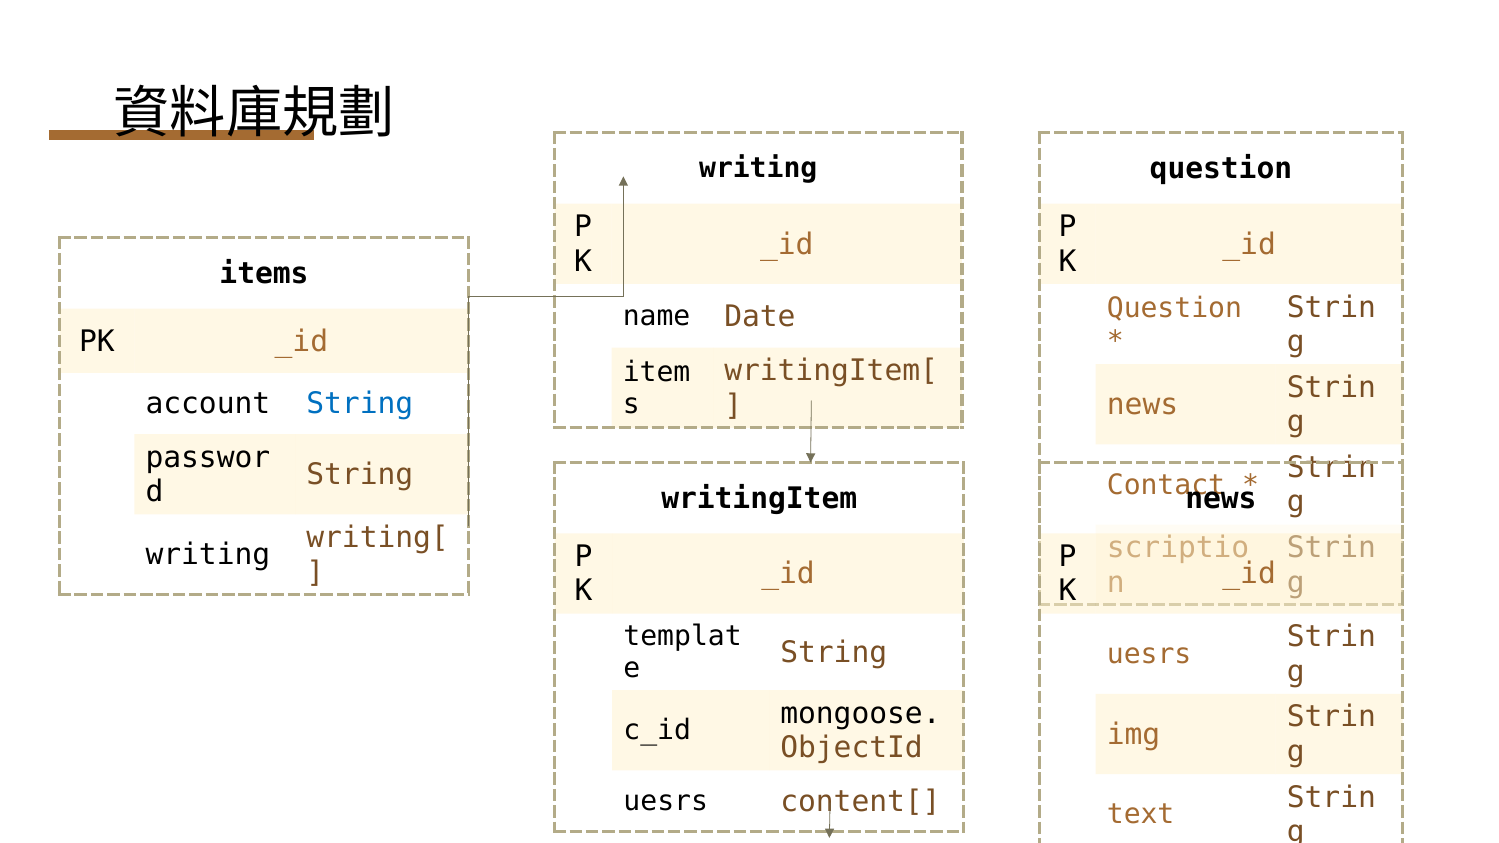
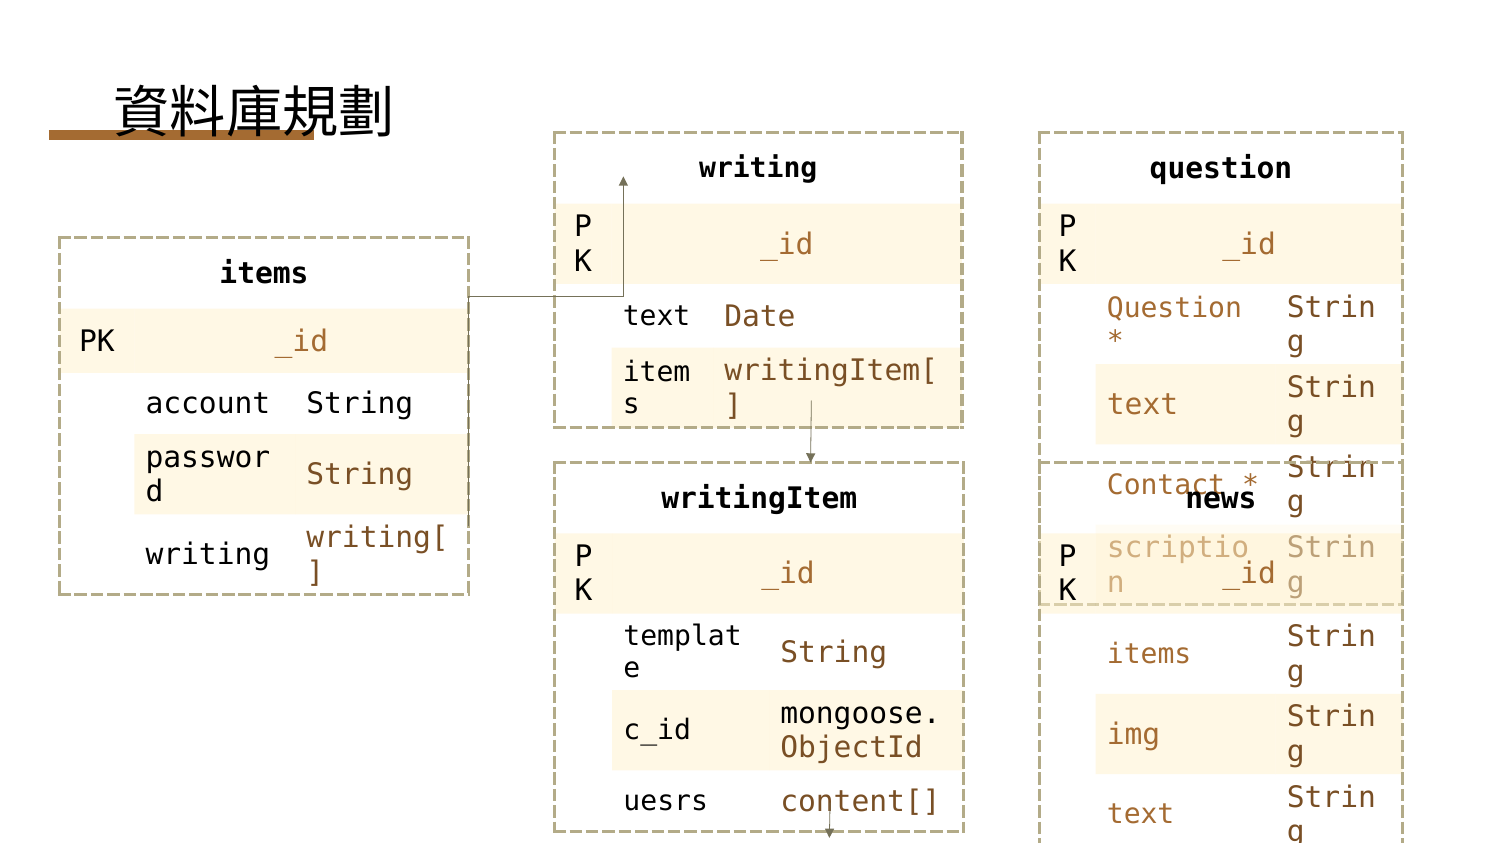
name: name -> text (657, 316)
String colour: blue -> black (360, 404)
news: news -> text (1143, 405)
uesrs: uesrs -> items (1149, 654)
